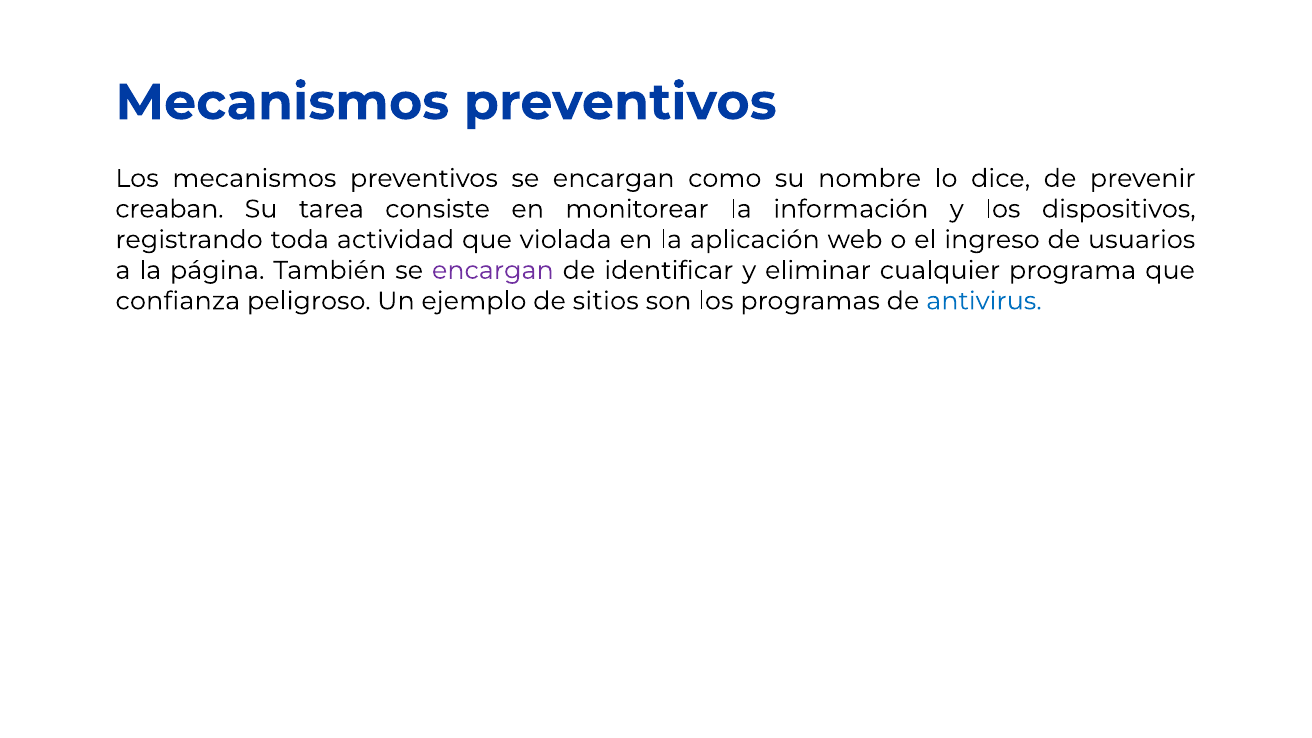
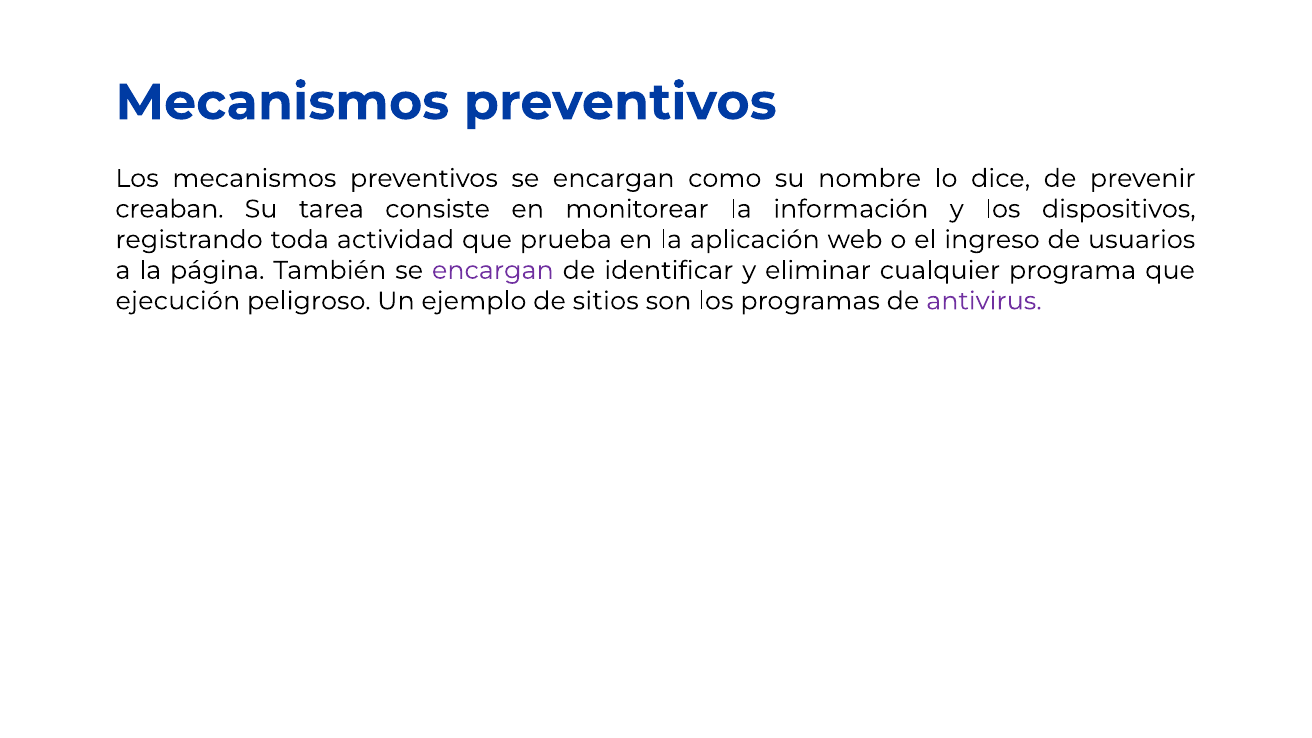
violada: violada -> prueba (566, 240)
confianza: confianza -> ejecución (178, 301)
antivirus colour: blue -> purple (984, 301)
